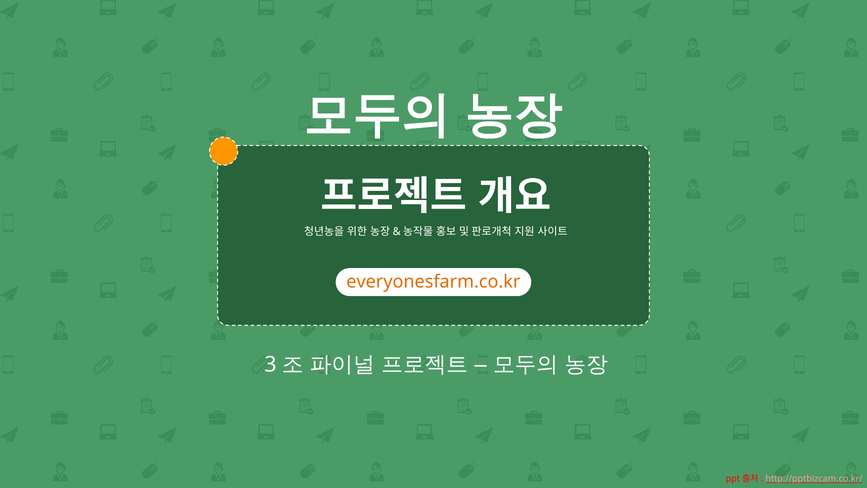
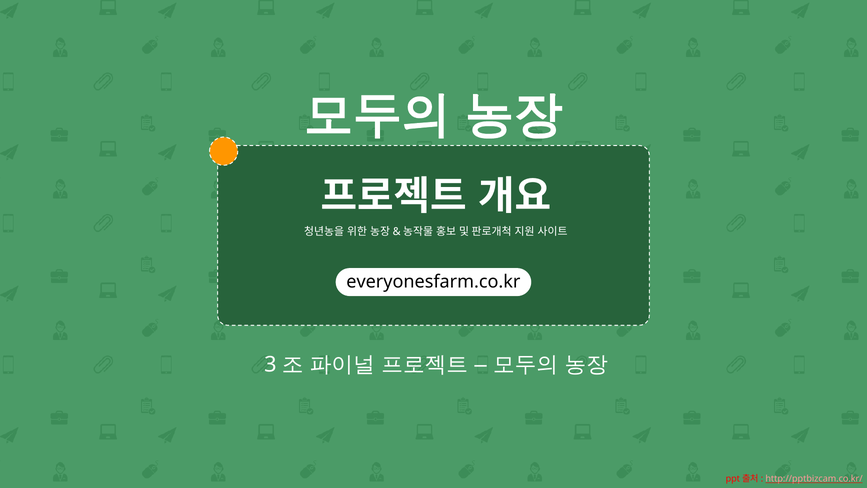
everyonesfarm.co.kr colour: orange -> black (433, 282)
